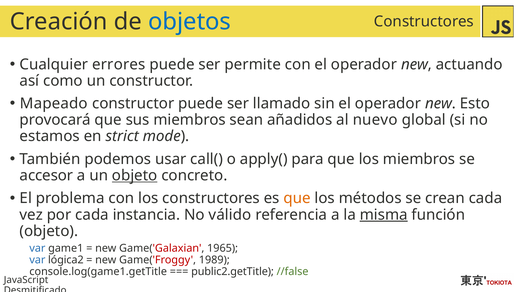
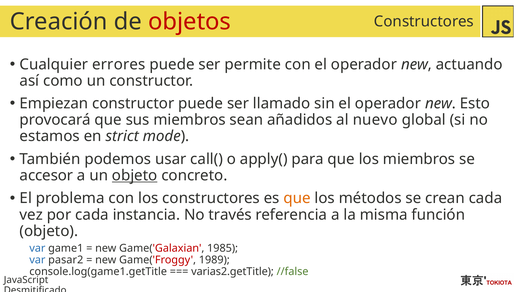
objetos colour: blue -> red (190, 22)
Mapeado: Mapeado -> Empiezan (54, 104)
válido: válido -> través (230, 215)
misma underline: present -> none (384, 215)
1965: 1965 -> 1985 (223, 248)
lógica2: lógica2 -> pasar2 (66, 260)
public2.getTitle: public2.getTitle -> varias2.getTitle (232, 272)
